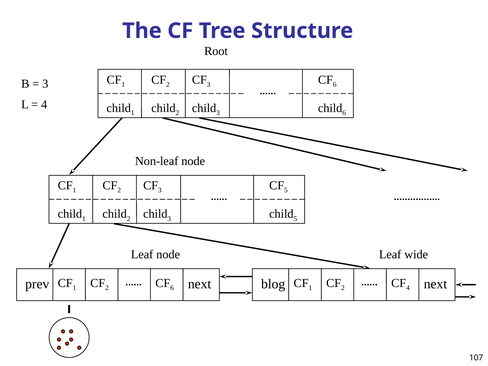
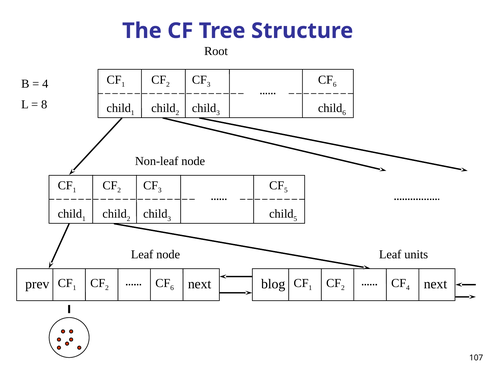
3: 3 -> 4 (45, 84)
4: 4 -> 8 (44, 105)
wide: wide -> units (416, 255)
